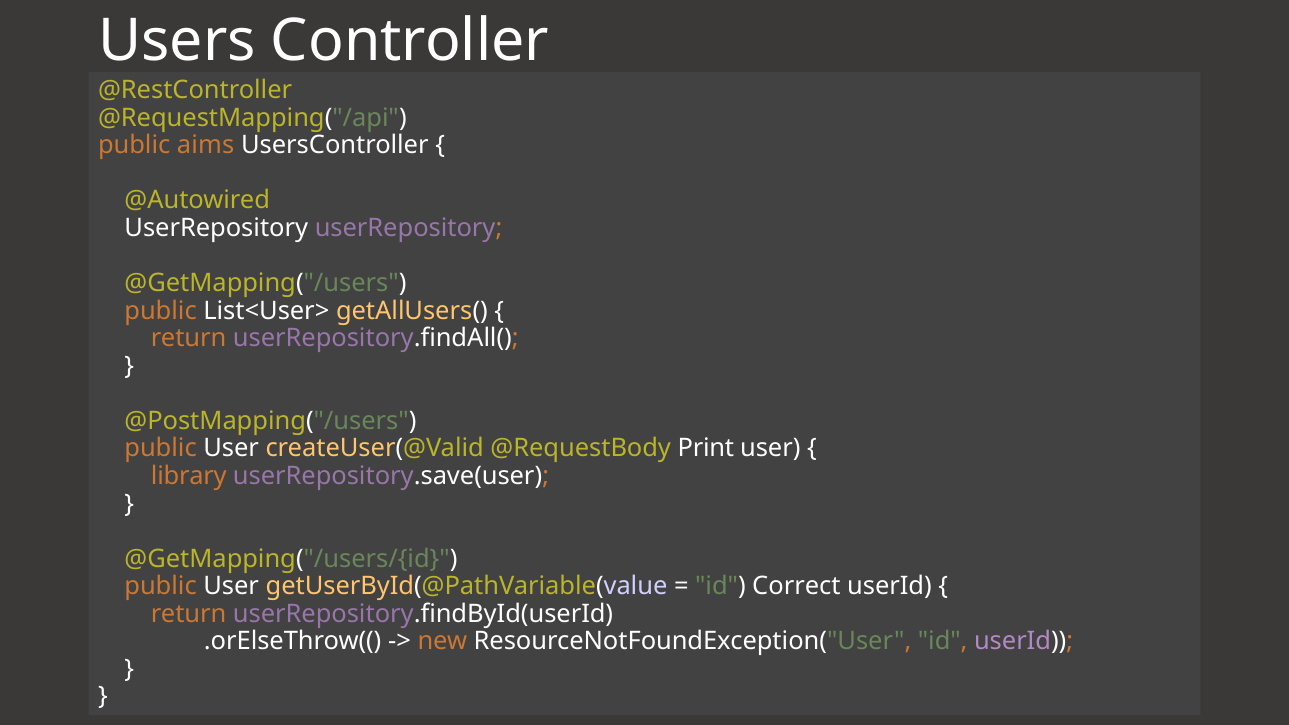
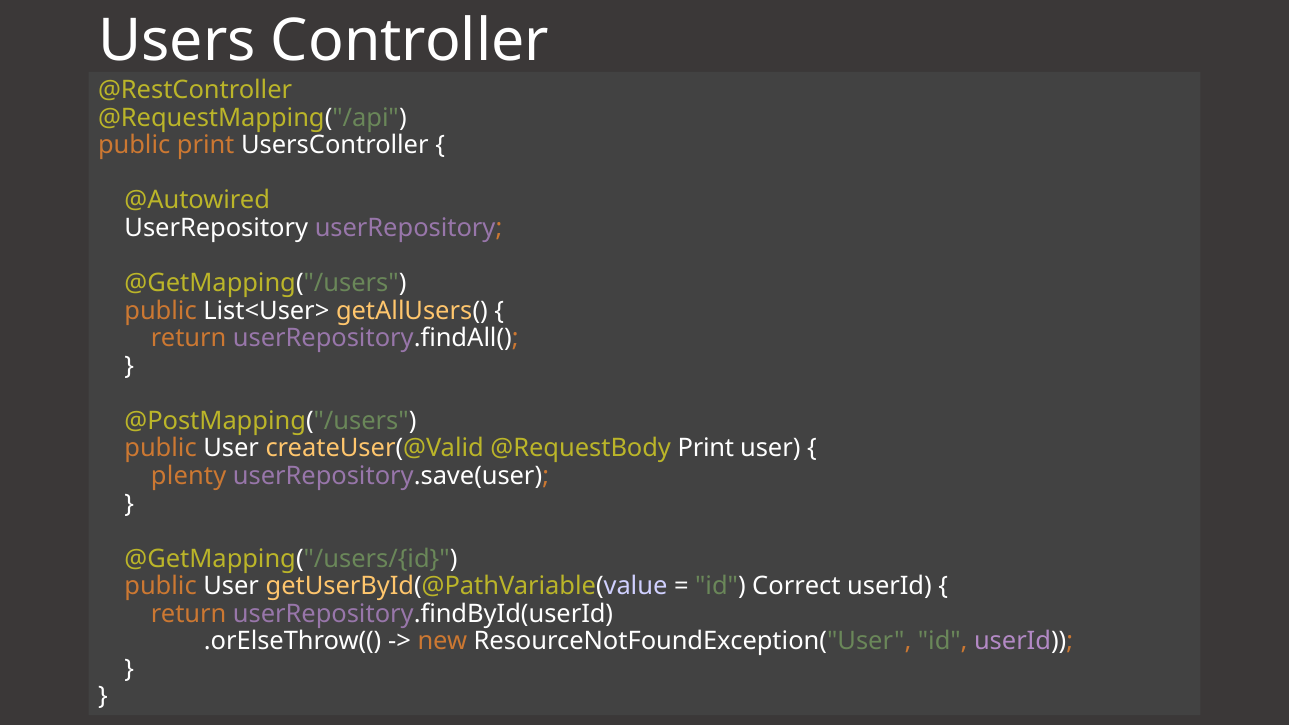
public aims: aims -> print (206, 145)
library: library -> plenty (189, 476)
